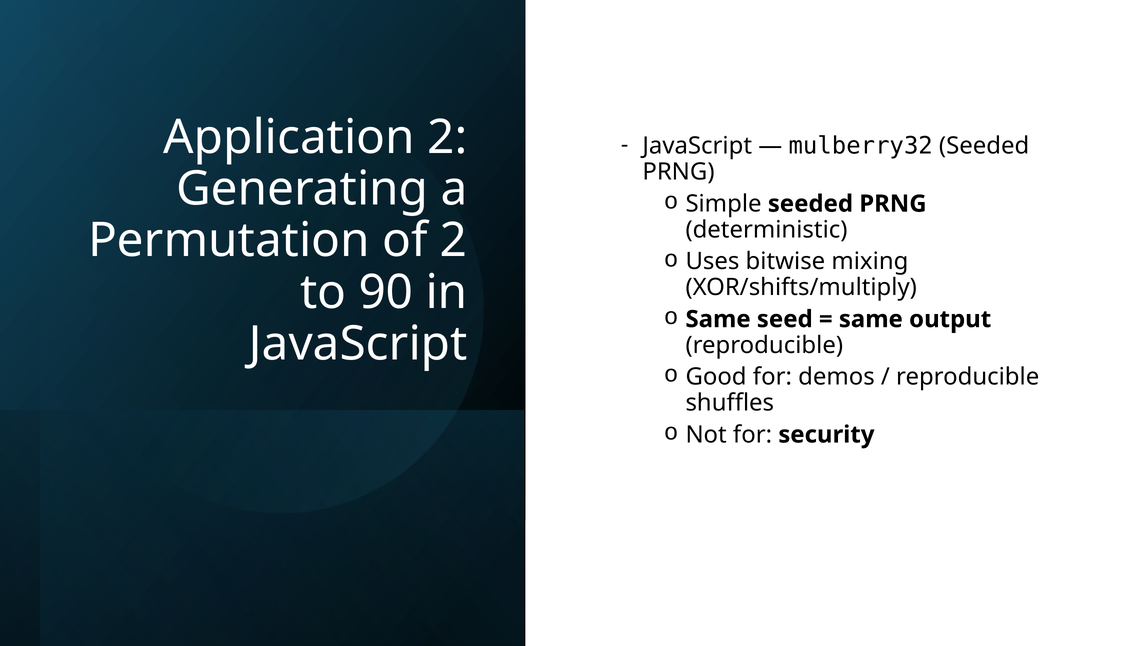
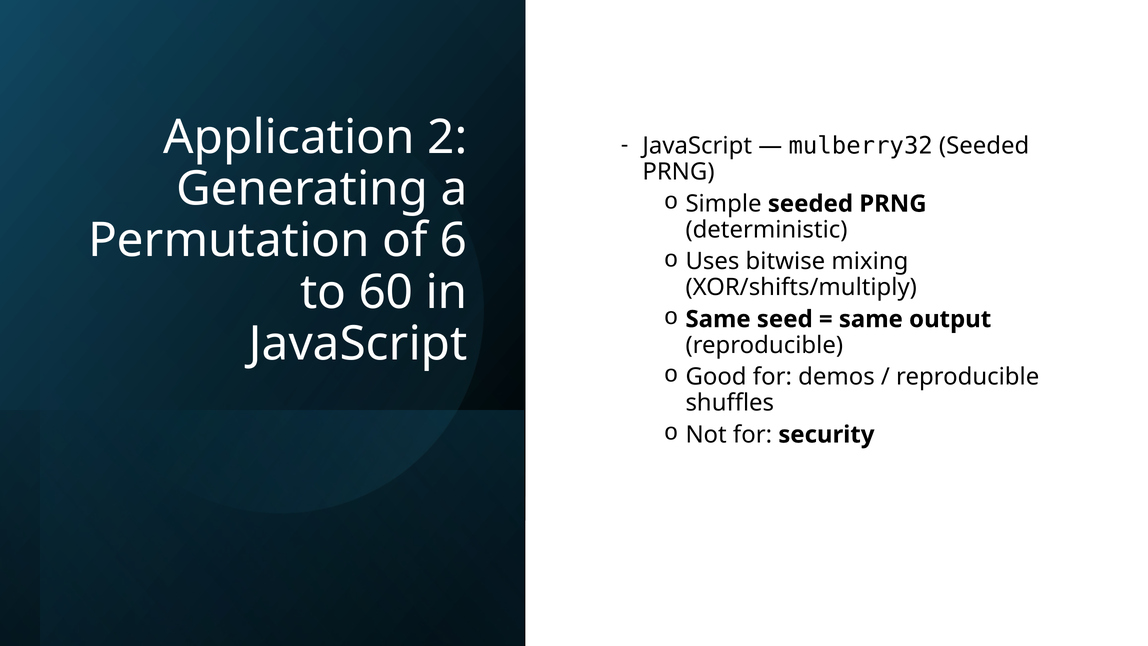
of 2: 2 -> 6 (454, 241)
90: 90 -> 60 (386, 292)
